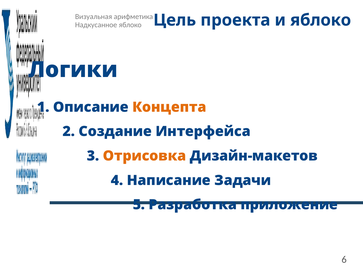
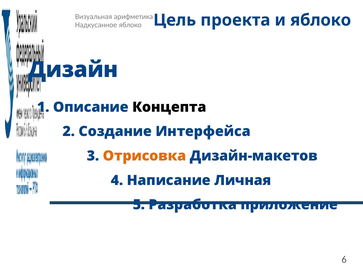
Логики: Логики -> Дизайн (73, 70)
Концепта colour: orange -> black (169, 107)
Задачи: Задачи -> Личная (243, 181)
